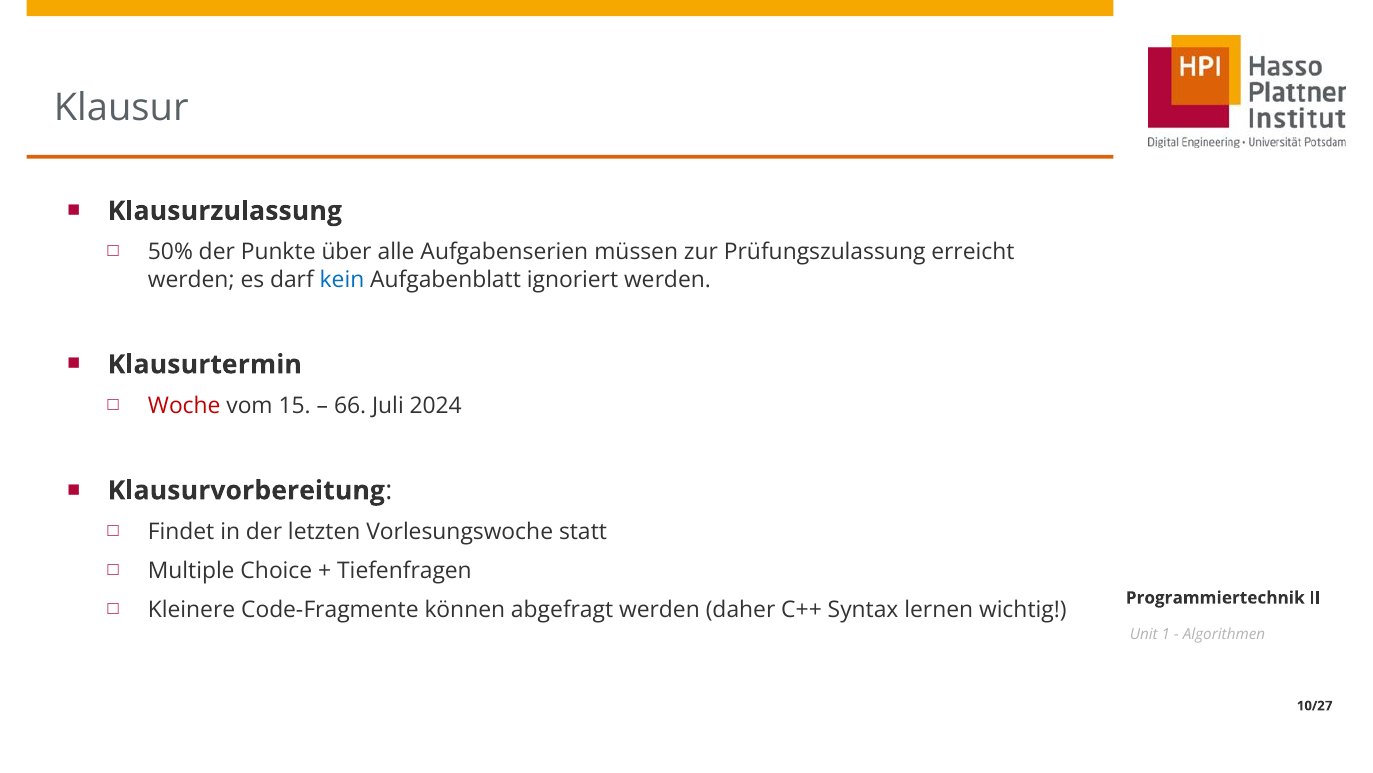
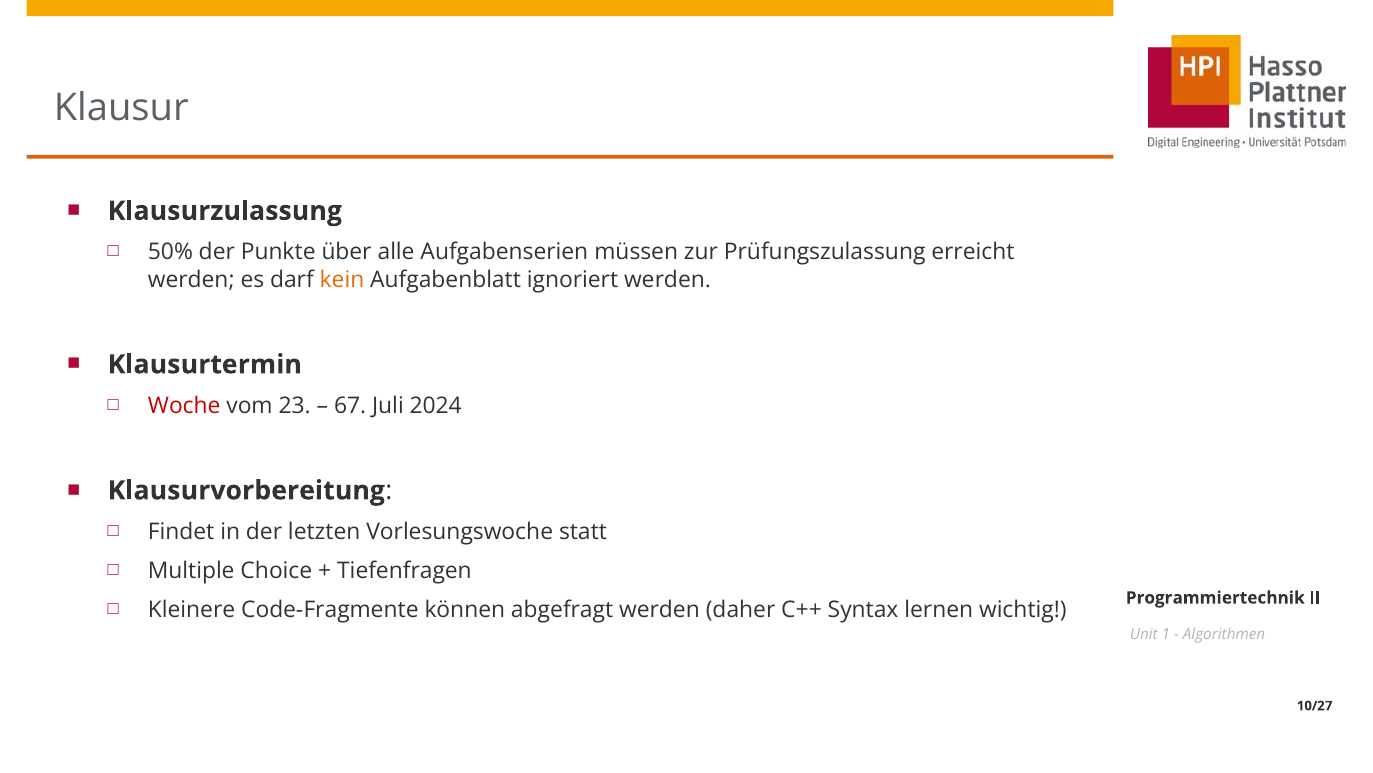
kein colour: blue -> orange (342, 279)
15: 15 -> 23 (295, 405)
66: 66 -> 67 (350, 405)
